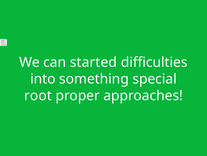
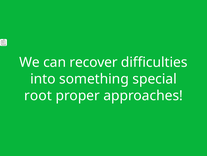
started: started -> recover (94, 62)
